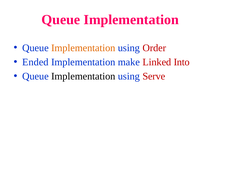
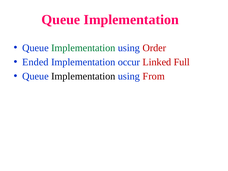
Implementation colour: orange -> green (83, 48)
make: make -> occur (129, 62)
Into: Into -> Full (182, 62)
Serve: Serve -> From (154, 76)
